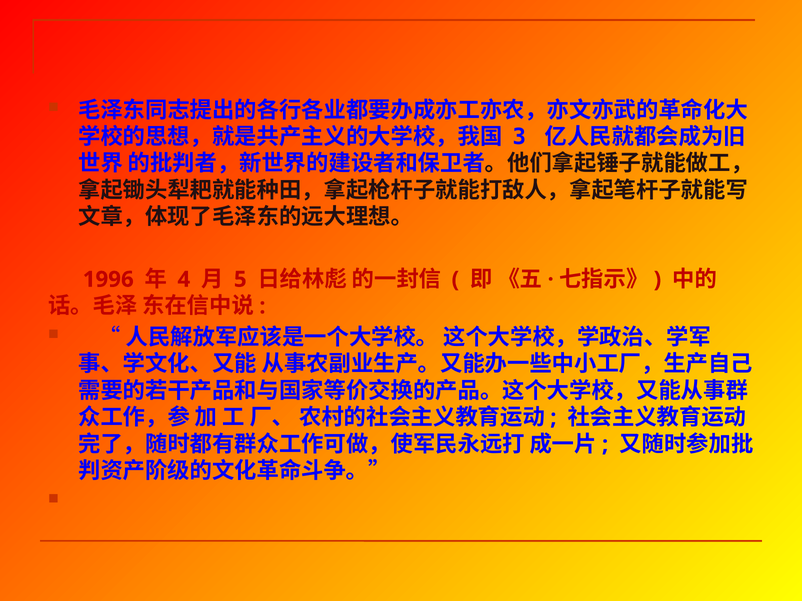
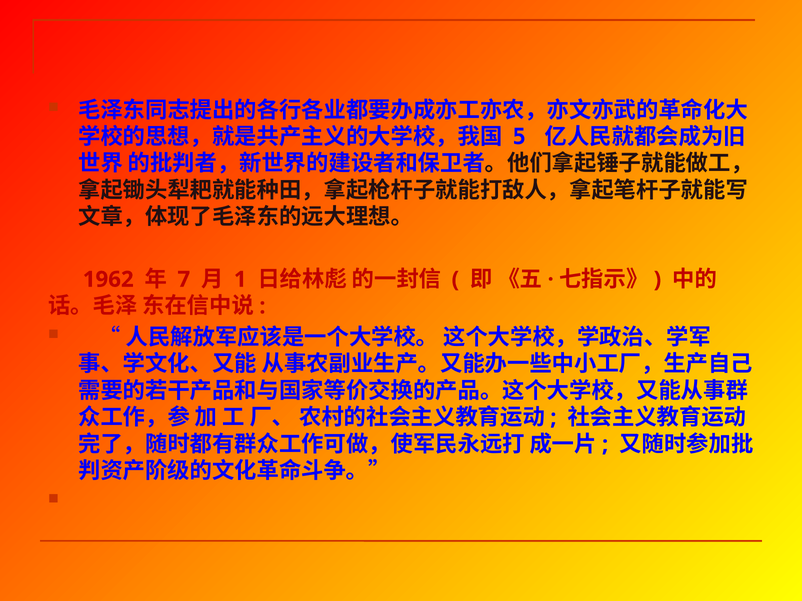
3: 3 -> 5 (519, 137)
1996: 1996 -> 1962 (108, 280)
4: 4 -> 7 (184, 280)
5: 5 -> 1 (240, 280)
